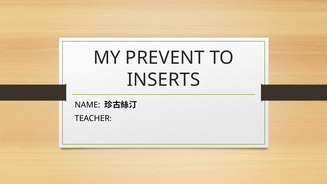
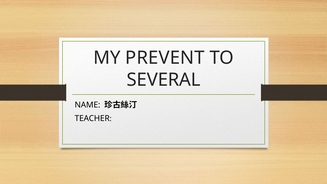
INSERTS: INSERTS -> SEVERAL (164, 80)
